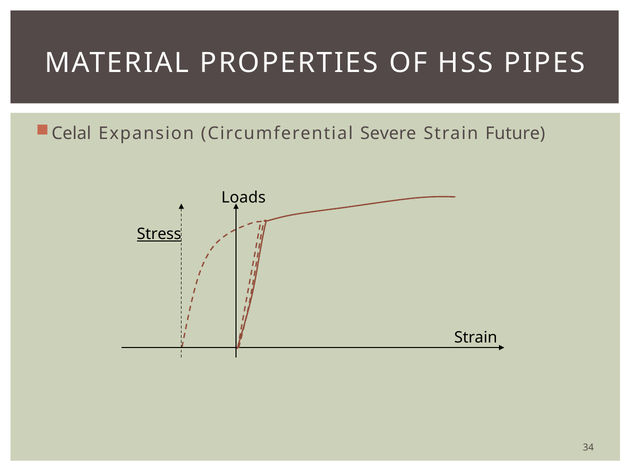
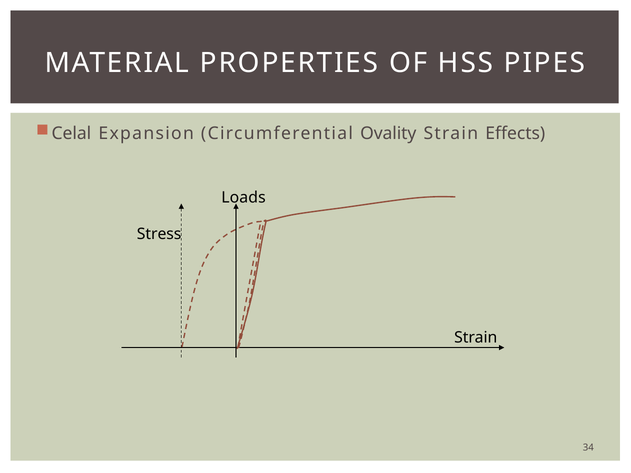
Severe: Severe -> Ovality (388, 134)
Future: Future -> Effects (515, 134)
Stress underline: present -> none (159, 234)
